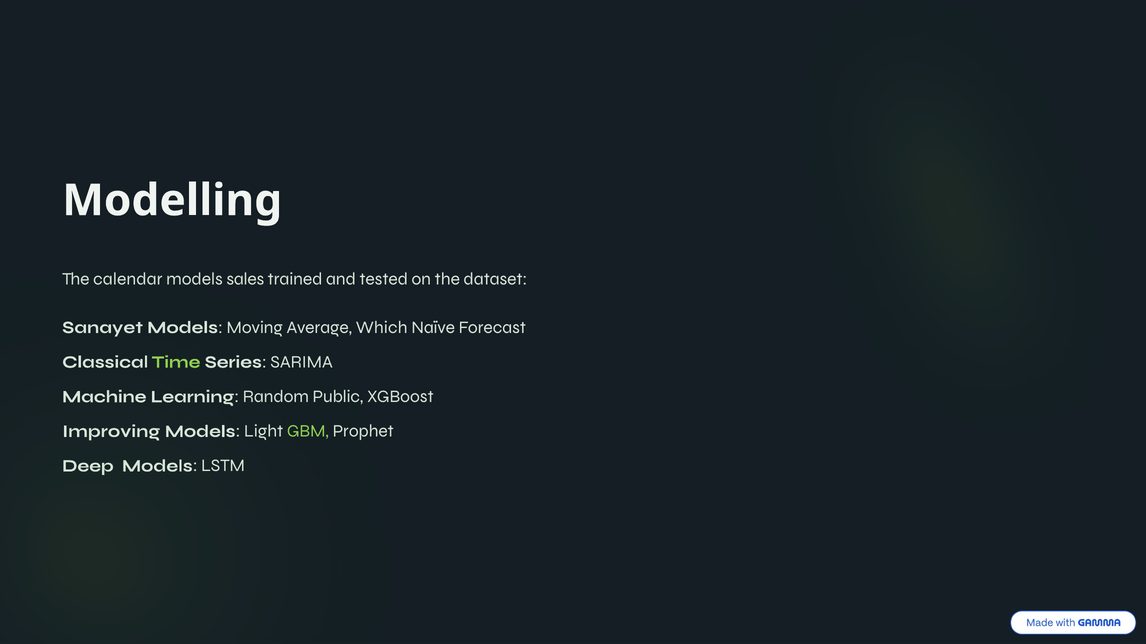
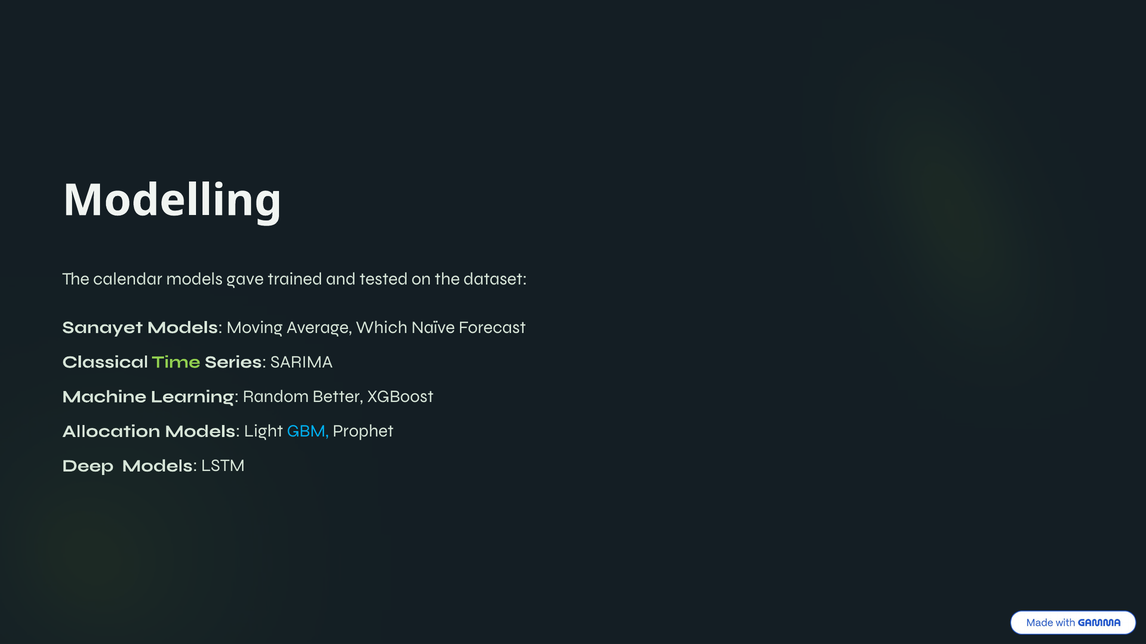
sales: sales -> gave (245, 279)
Public: Public -> Better (338, 397)
Improving: Improving -> Allocation (111, 432)
GBM colour: light green -> light blue (308, 432)
